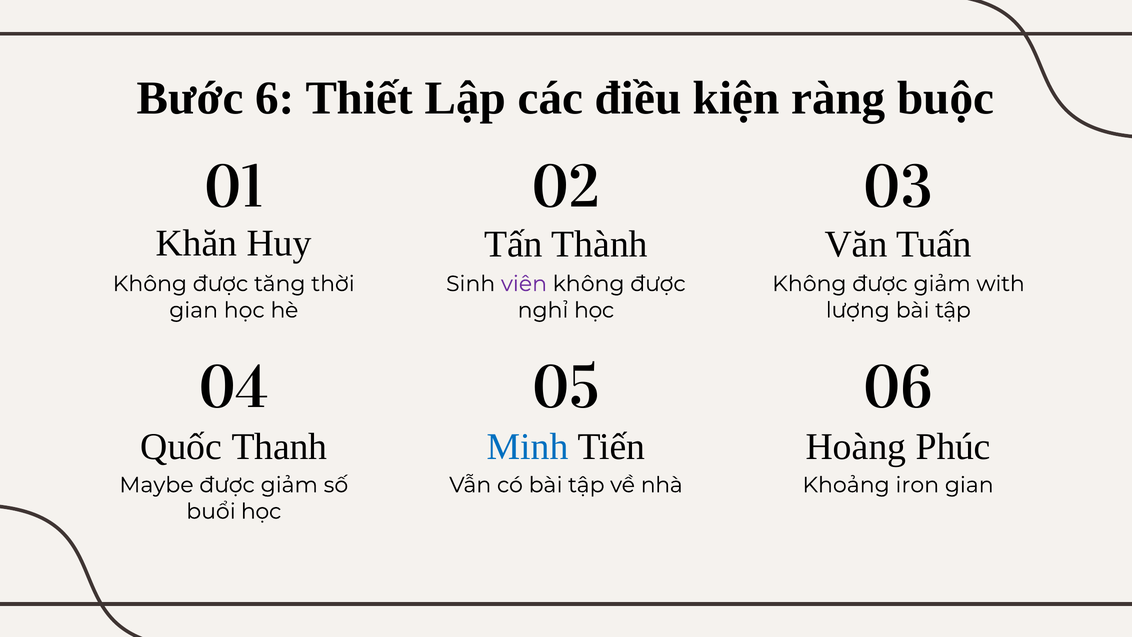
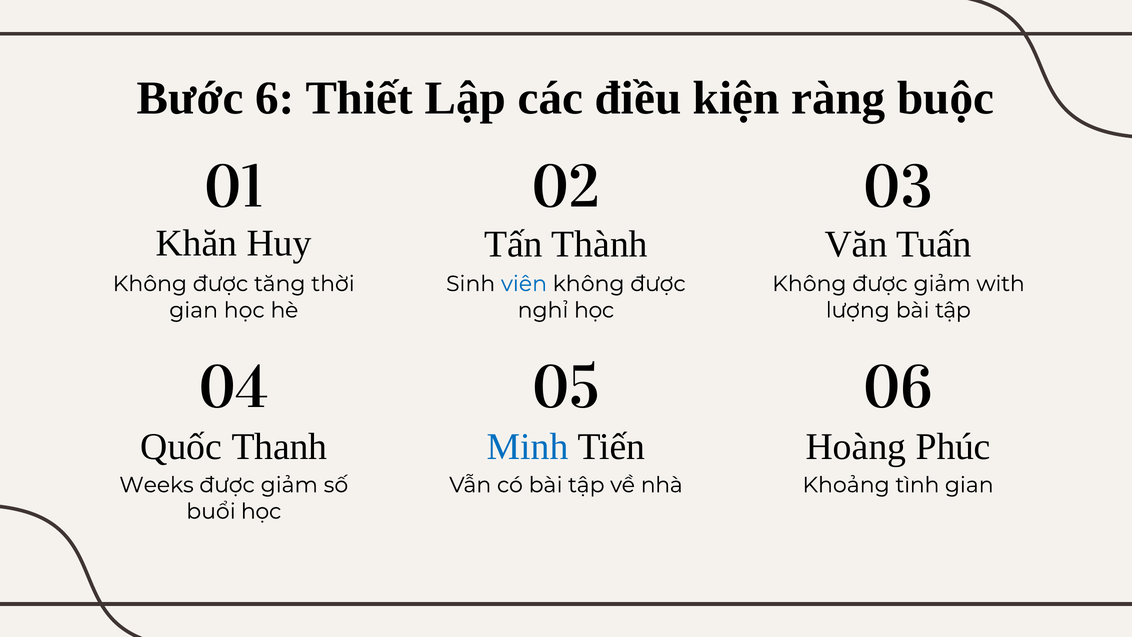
viên colour: purple -> blue (524, 284)
Maybe: Maybe -> Weeks (157, 485)
iron: iron -> tình (917, 485)
